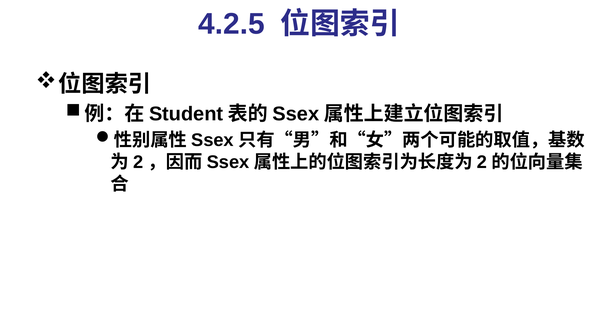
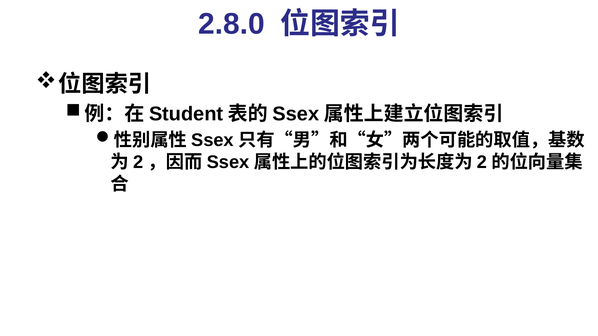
4.2.5: 4.2.5 -> 2.8.0 (231, 24)
